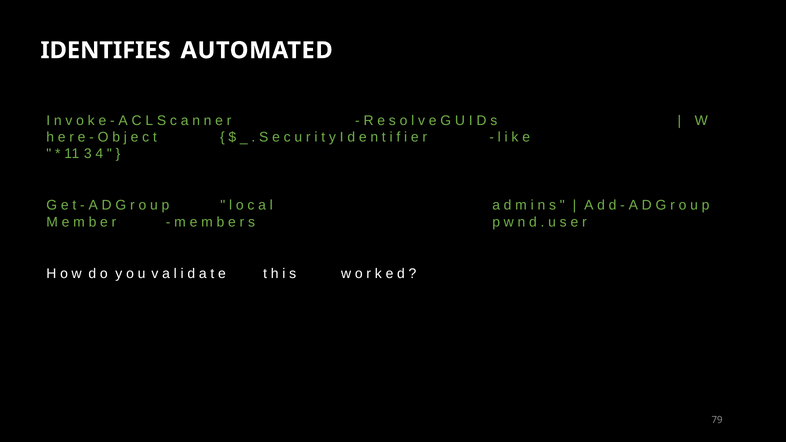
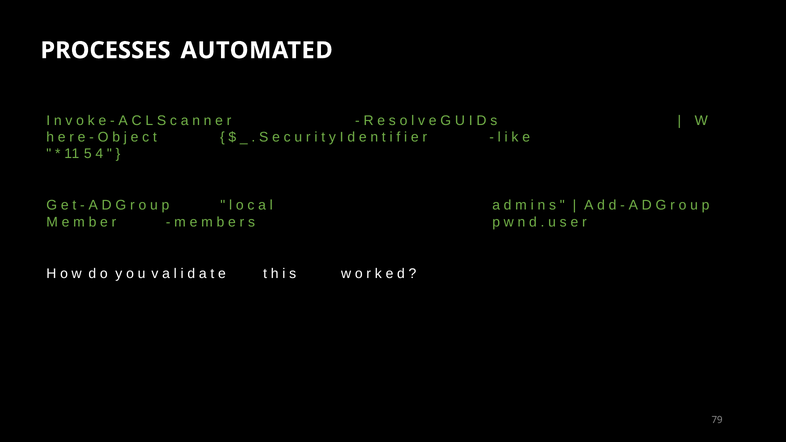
IDENTIFIES: IDENTIFIES -> PROCESSES (105, 50)
3: 3 -> 5 (88, 154)
